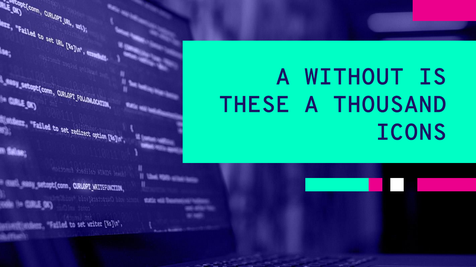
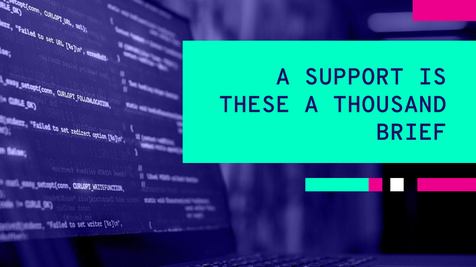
WITHOUT: WITHOUT -> SUPPORT (354, 77)
ICONS: ICONS -> BRIEF (411, 133)
